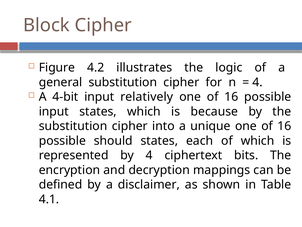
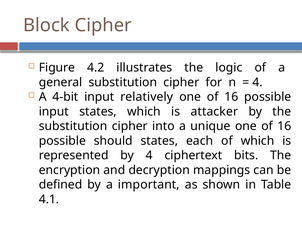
because: because -> attacker (214, 111)
disclaimer: disclaimer -> important (149, 184)
